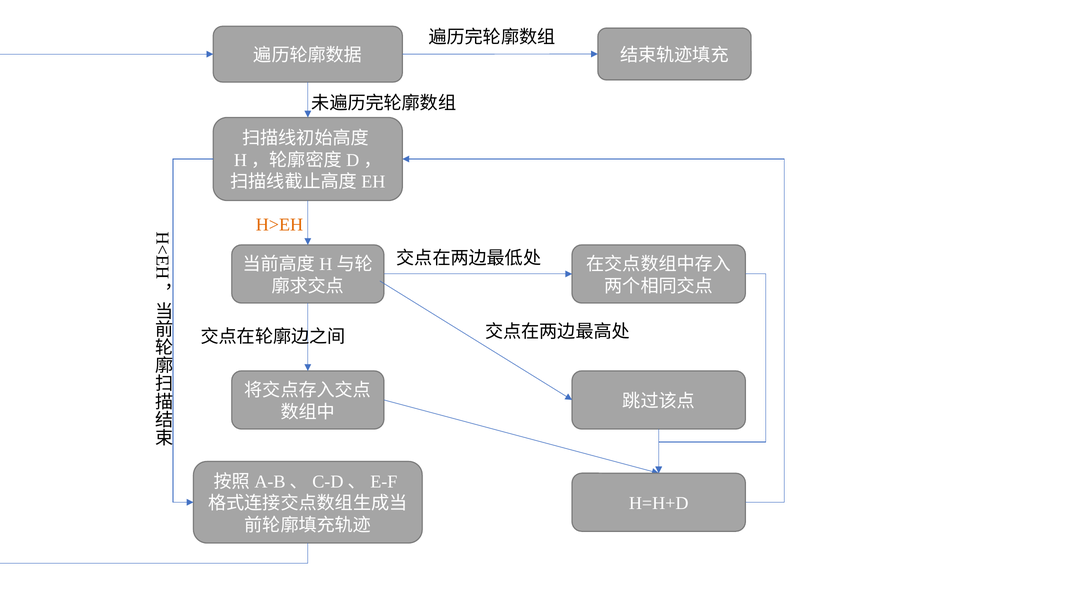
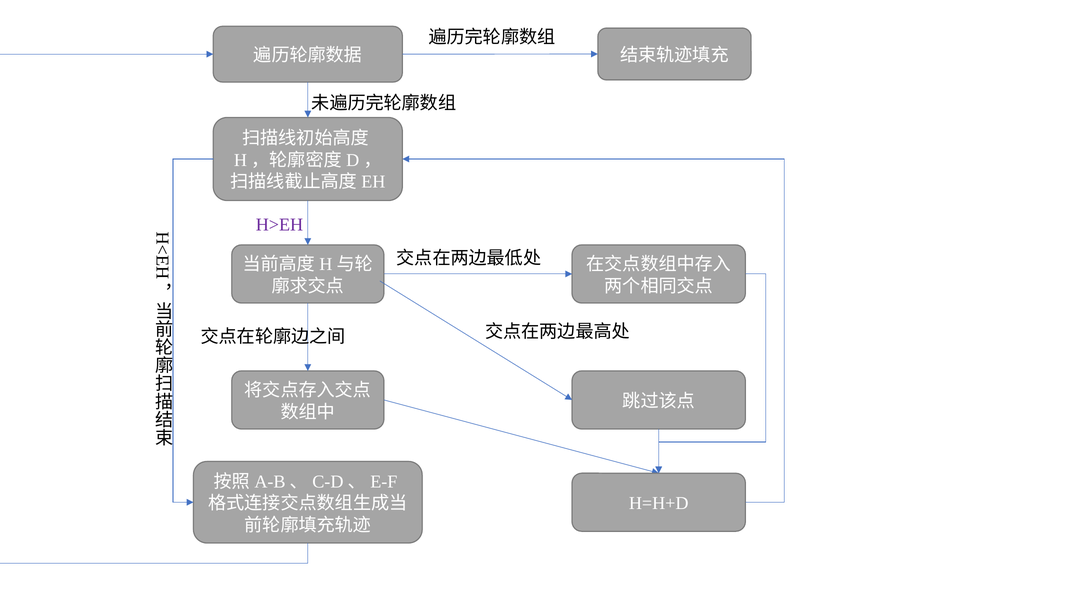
H>EH colour: orange -> purple (279, 225)
